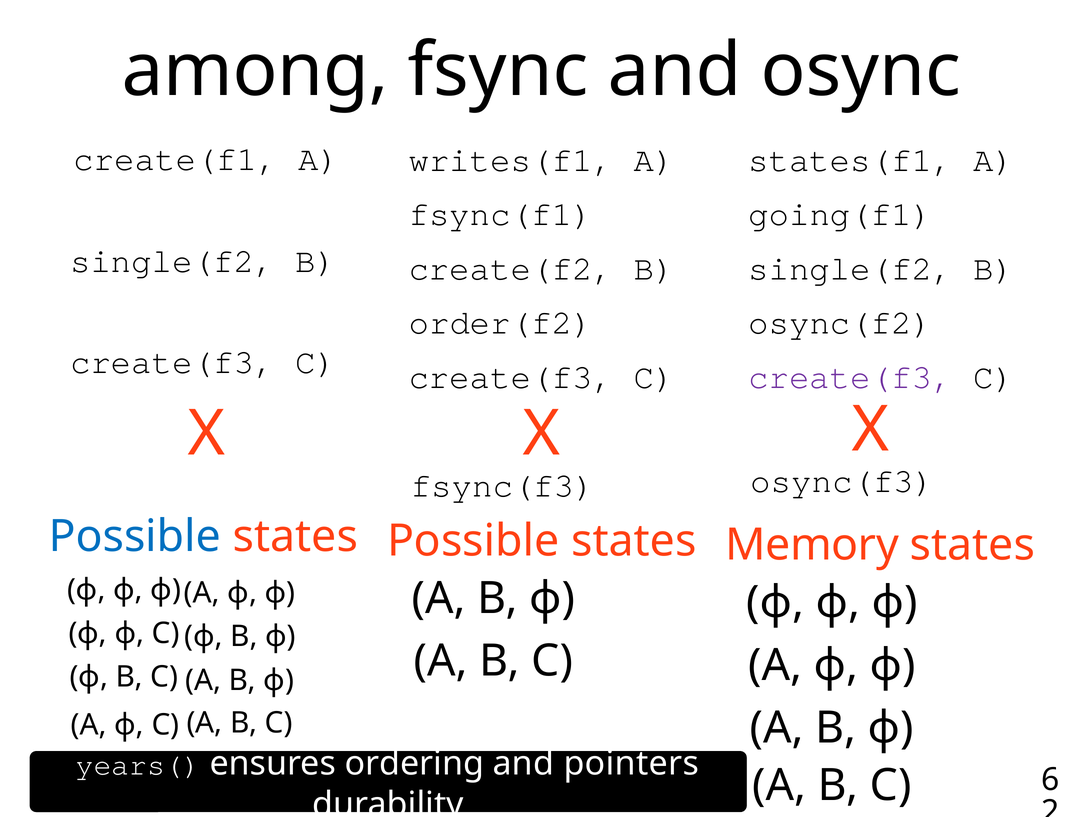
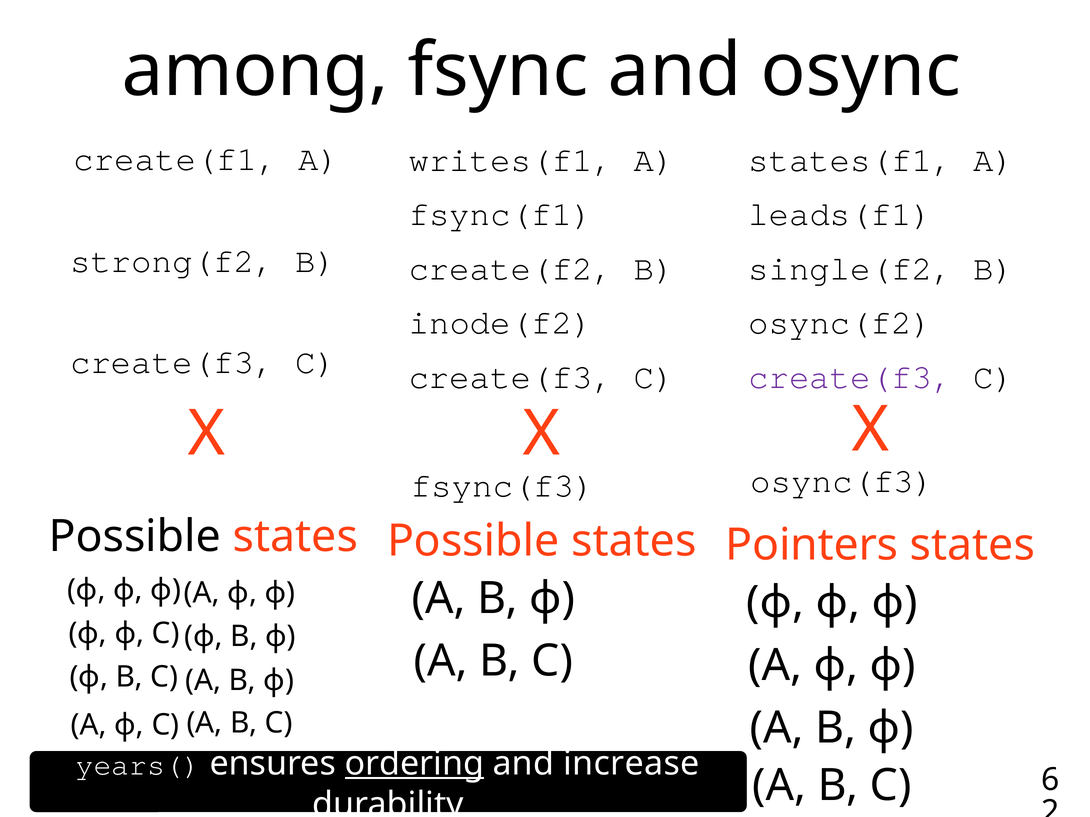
going(f1: going(f1 -> leads(f1 (840, 214)
single(f2: single(f2 -> strong(f2 (172, 261)
order(f2: order(f2 -> inode(f2 (501, 323)
Possible colour: blue -> black (135, 537)
Memory: Memory -> Pointers (812, 545)
ordering underline: none -> present (414, 764)
pointers: pointers -> increase (631, 764)
